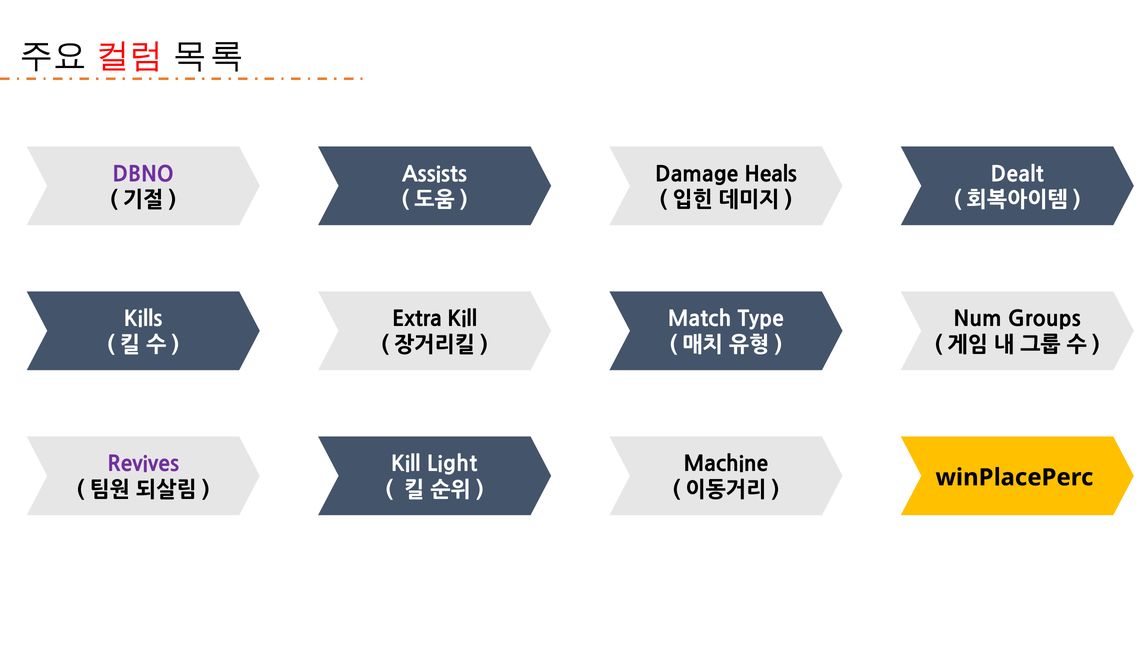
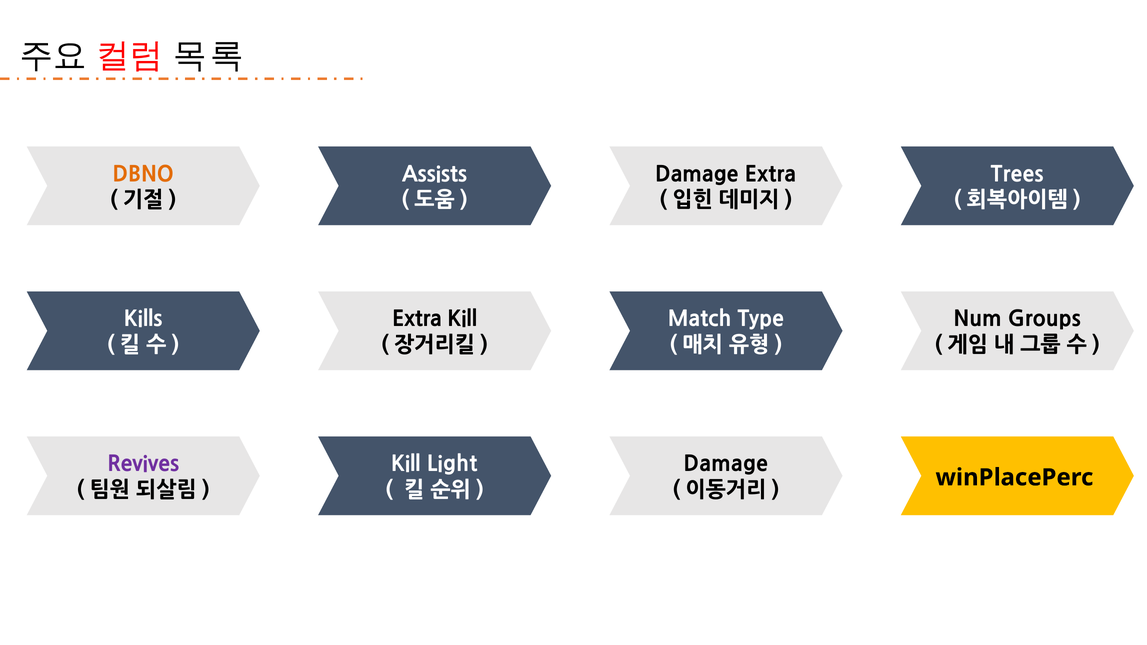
DBNO colour: purple -> orange (143, 174)
Damage Heals: Heals -> Extra (770, 174)
Dealt: Dealt -> Trees (1017, 174)
Machine: Machine -> Damage (726, 465)
